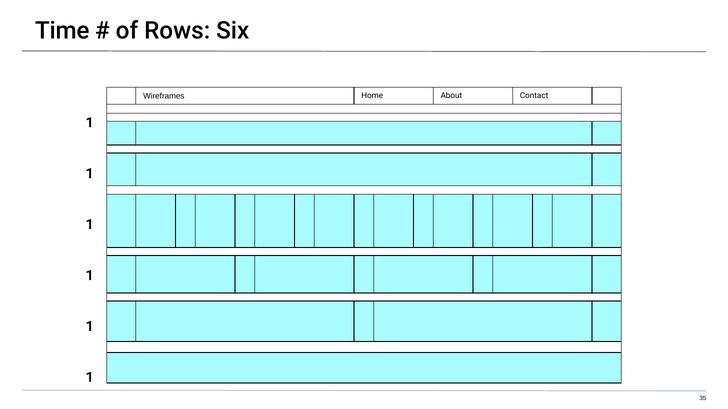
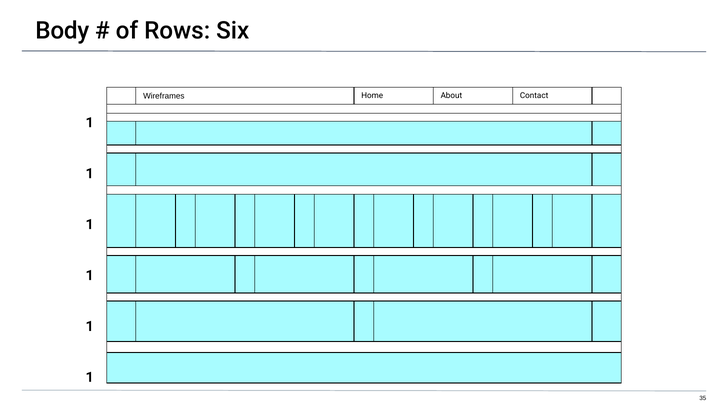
Time: Time -> Body (62, 31)
